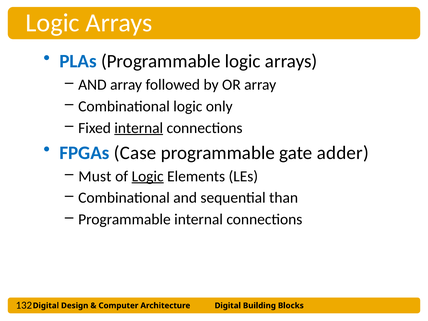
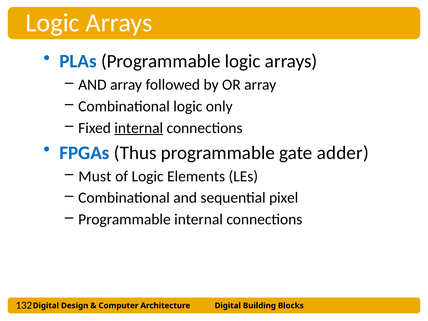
Case: Case -> Thus (135, 153)
Logic underline: present -> none (148, 176)
than: than -> pixel (284, 198)
